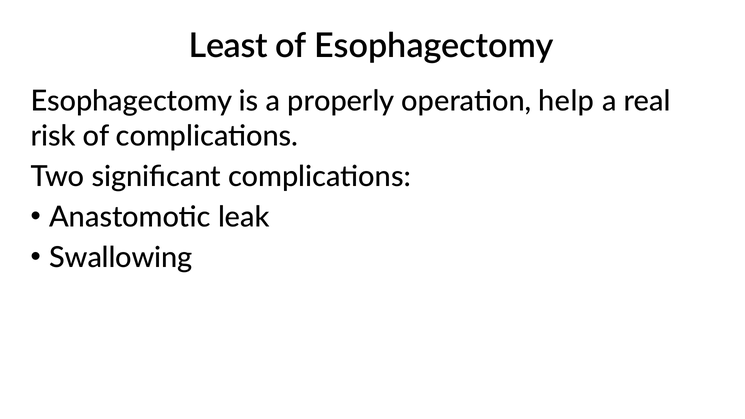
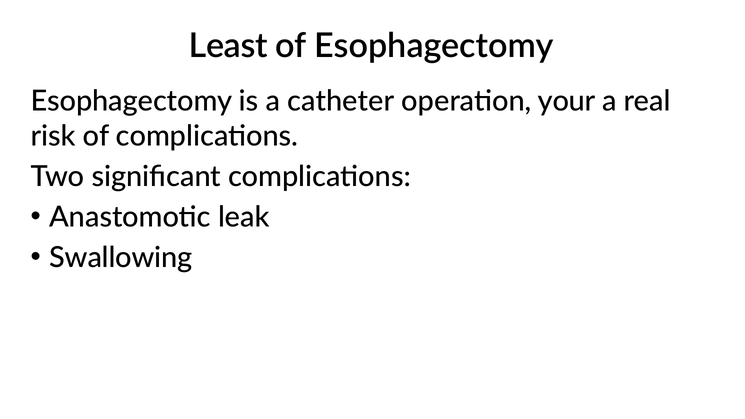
properly: properly -> catheter (341, 101)
help: help -> your (567, 101)
